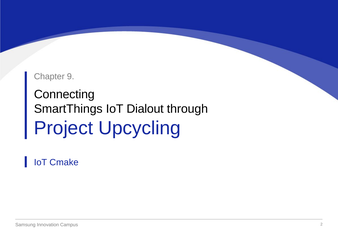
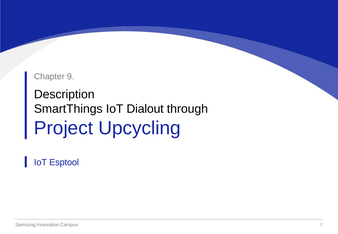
Connecting: Connecting -> Description (64, 94)
Cmake: Cmake -> Esptool (64, 162)
